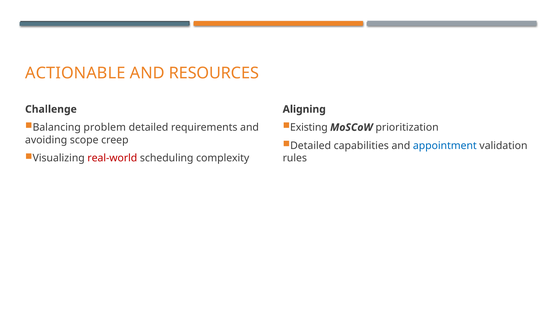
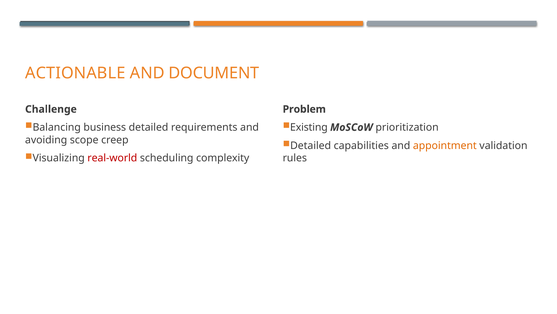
RESOURCES: RESOURCES -> DOCUMENT (214, 73)
Aligning: Aligning -> Problem (304, 109)
problem: problem -> business (105, 127)
appointment colour: blue -> orange (445, 145)
